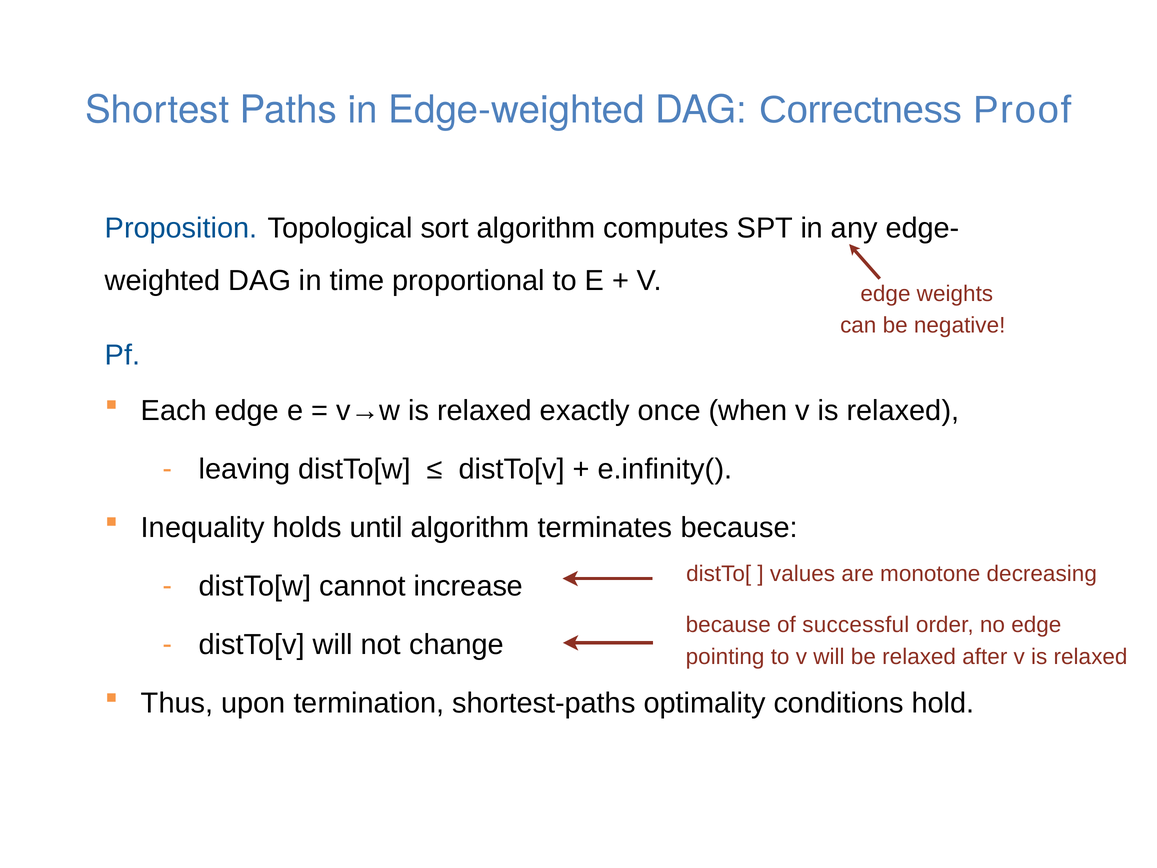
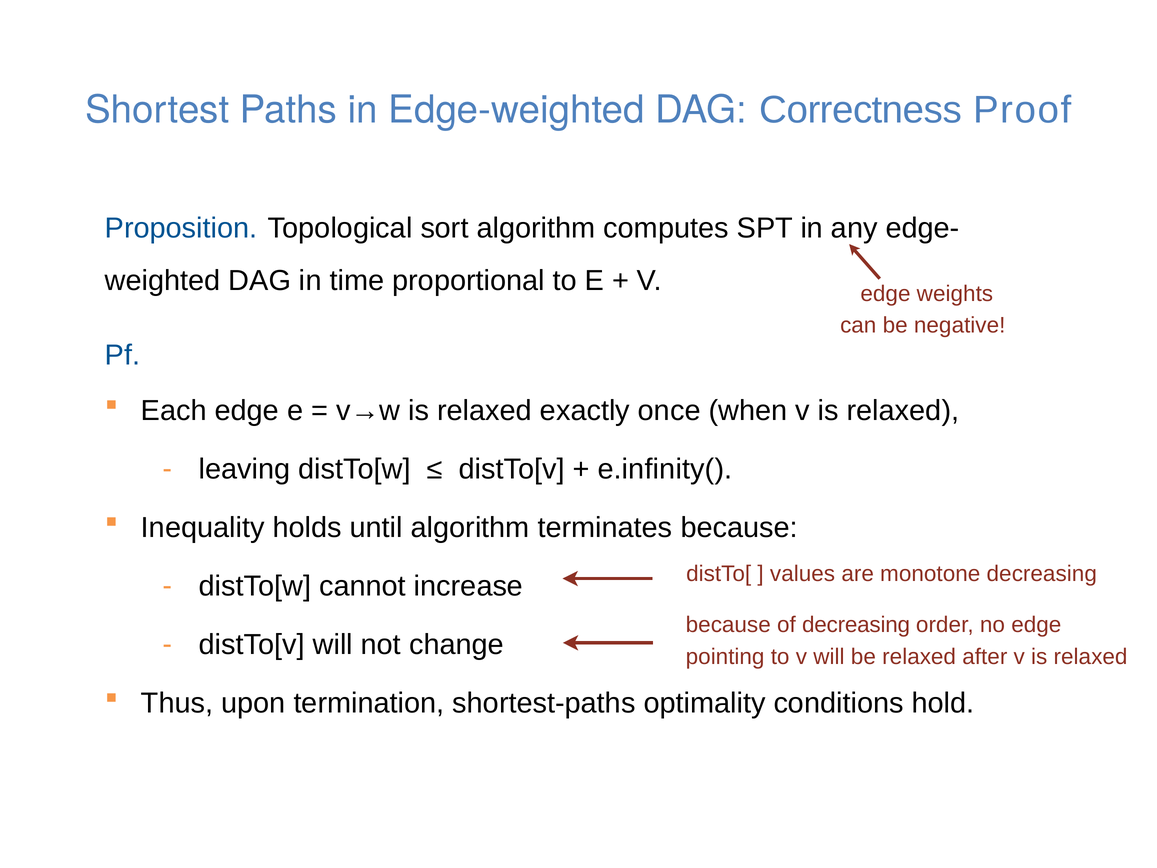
of successful: successful -> decreasing (856, 625)
